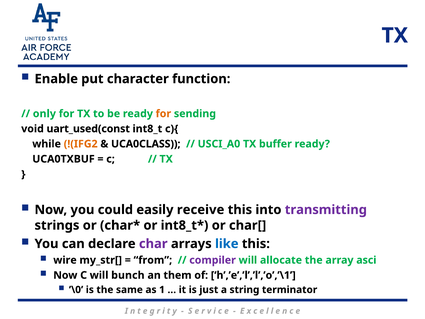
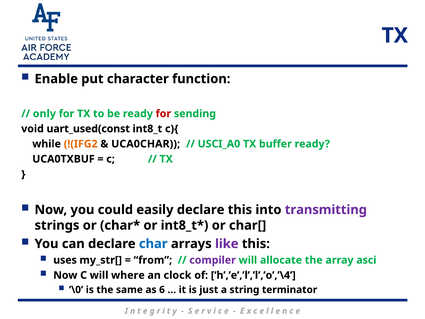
for colour: orange -> red (163, 114)
UCA0CLASS: UCA0CLASS -> UCA0CHAR (146, 144)
easily receive: receive -> declare (201, 210)
char colour: purple -> blue (153, 244)
like colour: blue -> purple (227, 244)
wire: wire -> uses (65, 260)
bunch: bunch -> where (128, 275)
them: them -> clock (177, 275)
h’,’e’,’l’,’l’,’o’,’\1: h’,’e’,’l’,’l’,’o’,’\1 -> h’,’e’,’l’,’l’,’o’,’\4 (253, 275)
1: 1 -> 6 (162, 290)
